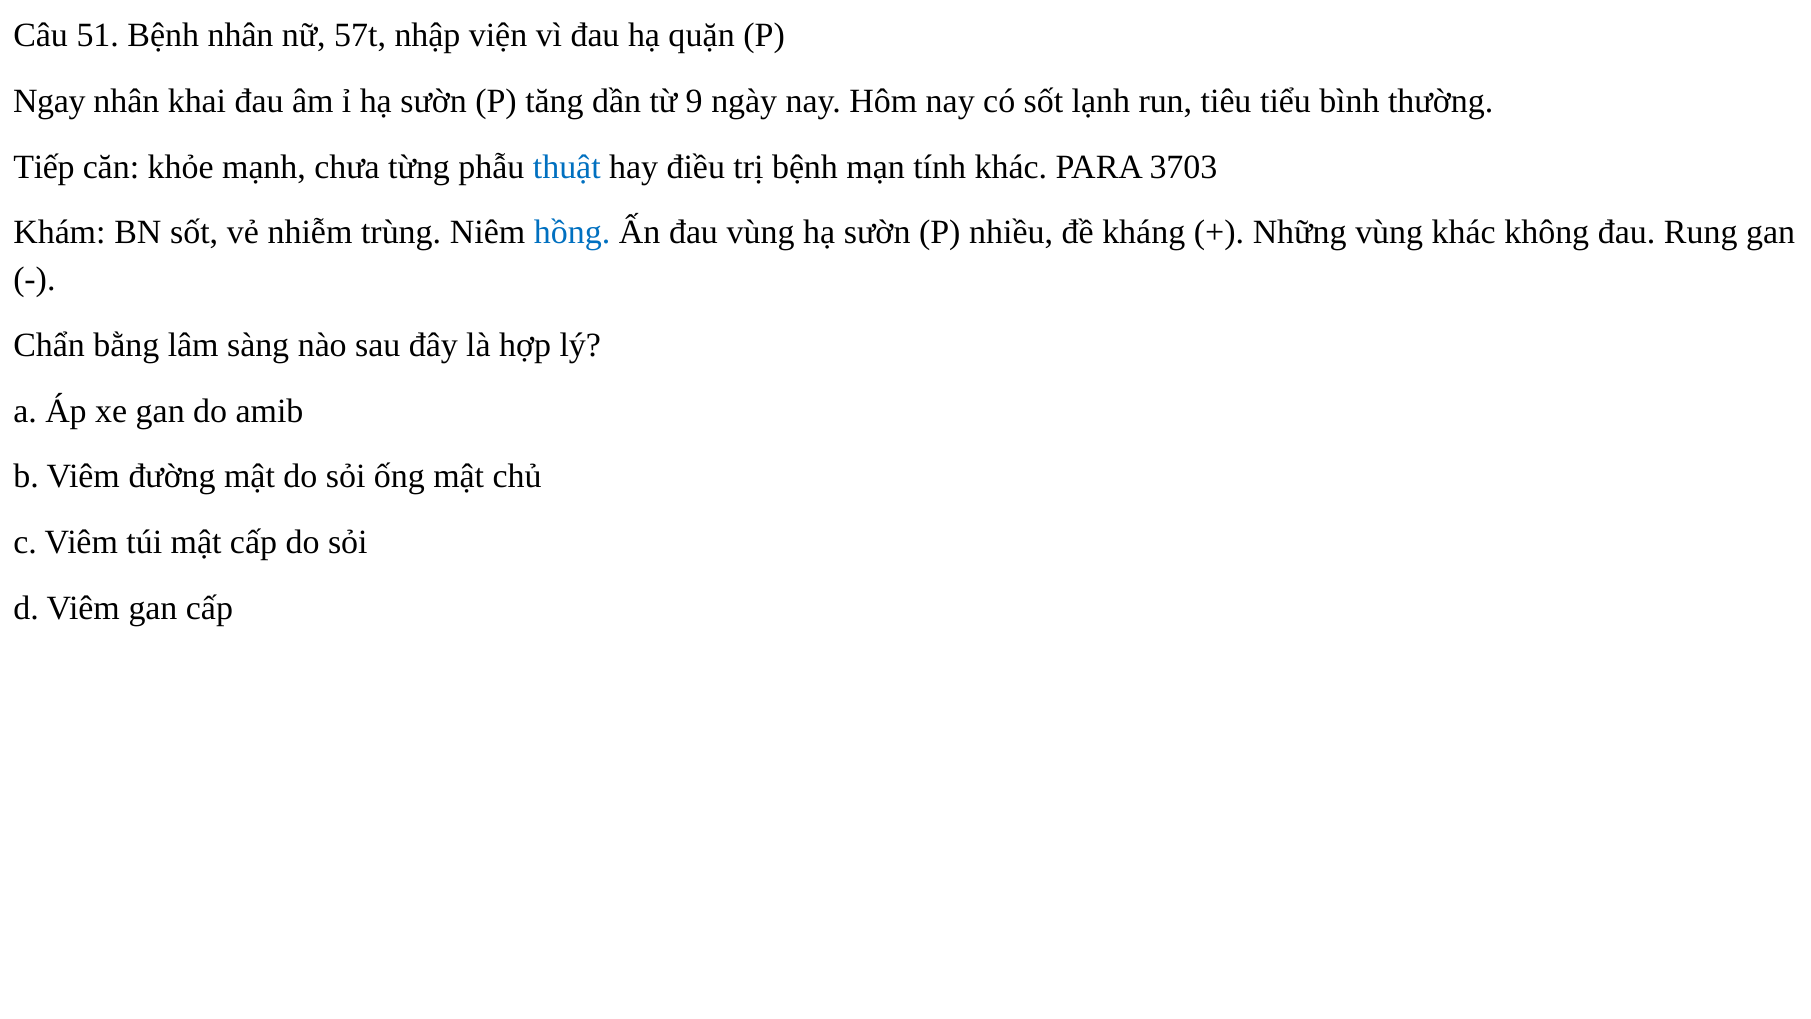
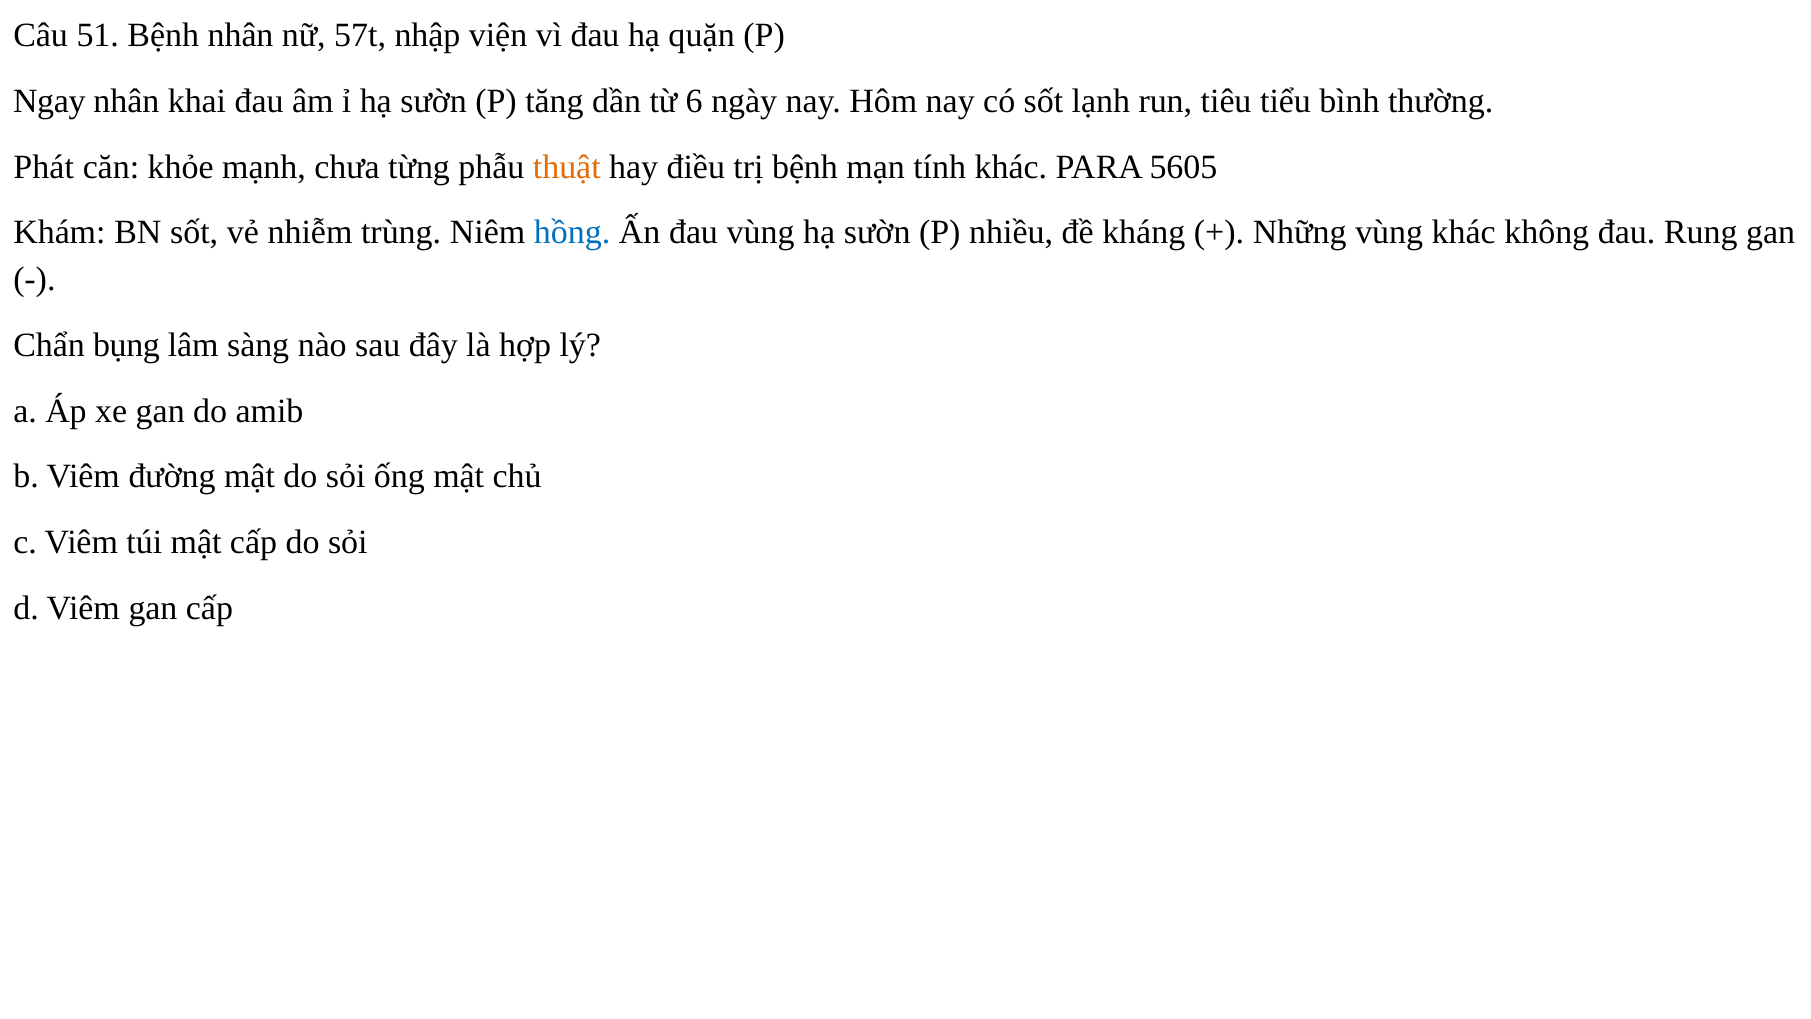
9: 9 -> 6 (694, 101)
Tiếp: Tiếp -> Phát (44, 167)
thuật colour: blue -> orange (567, 167)
3703: 3703 -> 5605 (1183, 167)
bằng: bằng -> bụng (127, 345)
